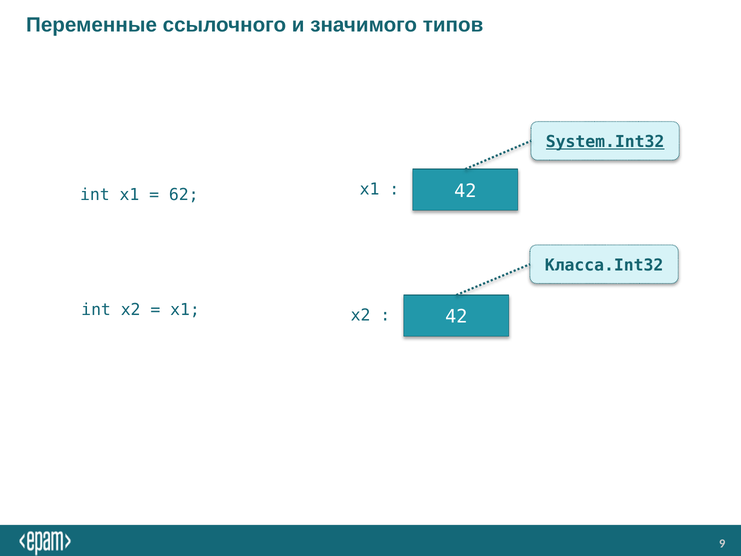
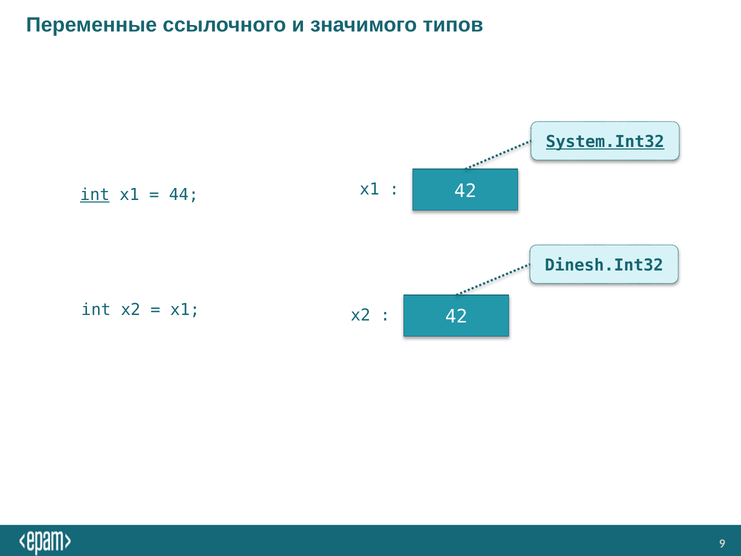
int underline: none -> present (95, 195)
62: 62 -> 44 (184, 195)
Класса.Int32: Класса.Int32 -> Dinesh.Int32 (604, 265)
